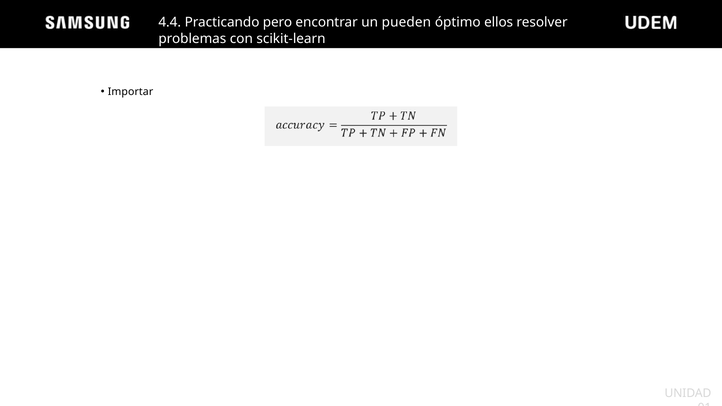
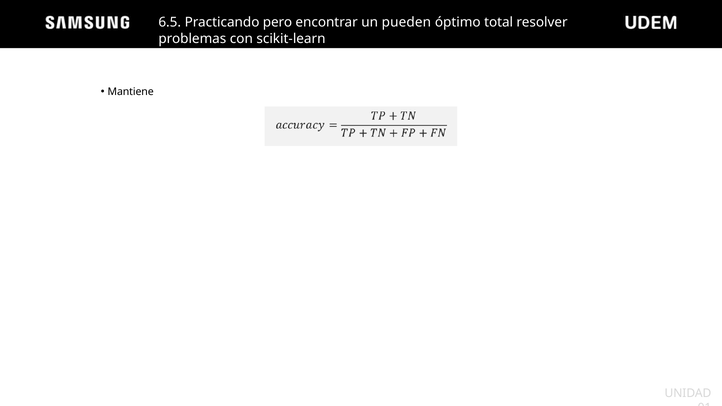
4.4: 4.4 -> 6.5 (170, 23)
ellos: ellos -> total (499, 23)
Importar: Importar -> Mantiene (131, 92)
